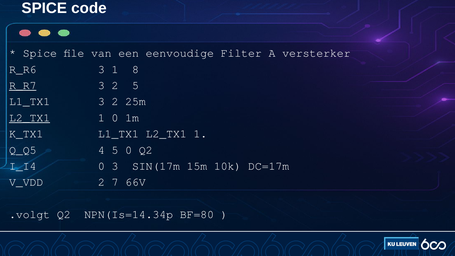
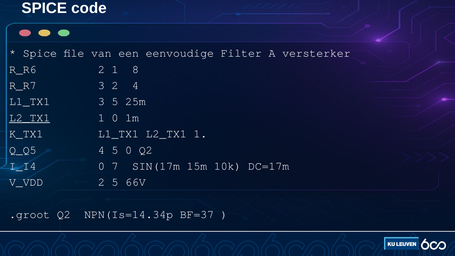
R_R6 3: 3 -> 2 (101, 69)
R_R7 underline: present -> none (23, 85)
2 5: 5 -> 4 (135, 85)
L1_TX1 3 2: 2 -> 5 (115, 102)
0 3: 3 -> 7 (115, 166)
2 7: 7 -> 5 (115, 182)
.volgt: .volgt -> .groot (30, 214)
BF=80: BF=80 -> BF=37 (197, 214)
